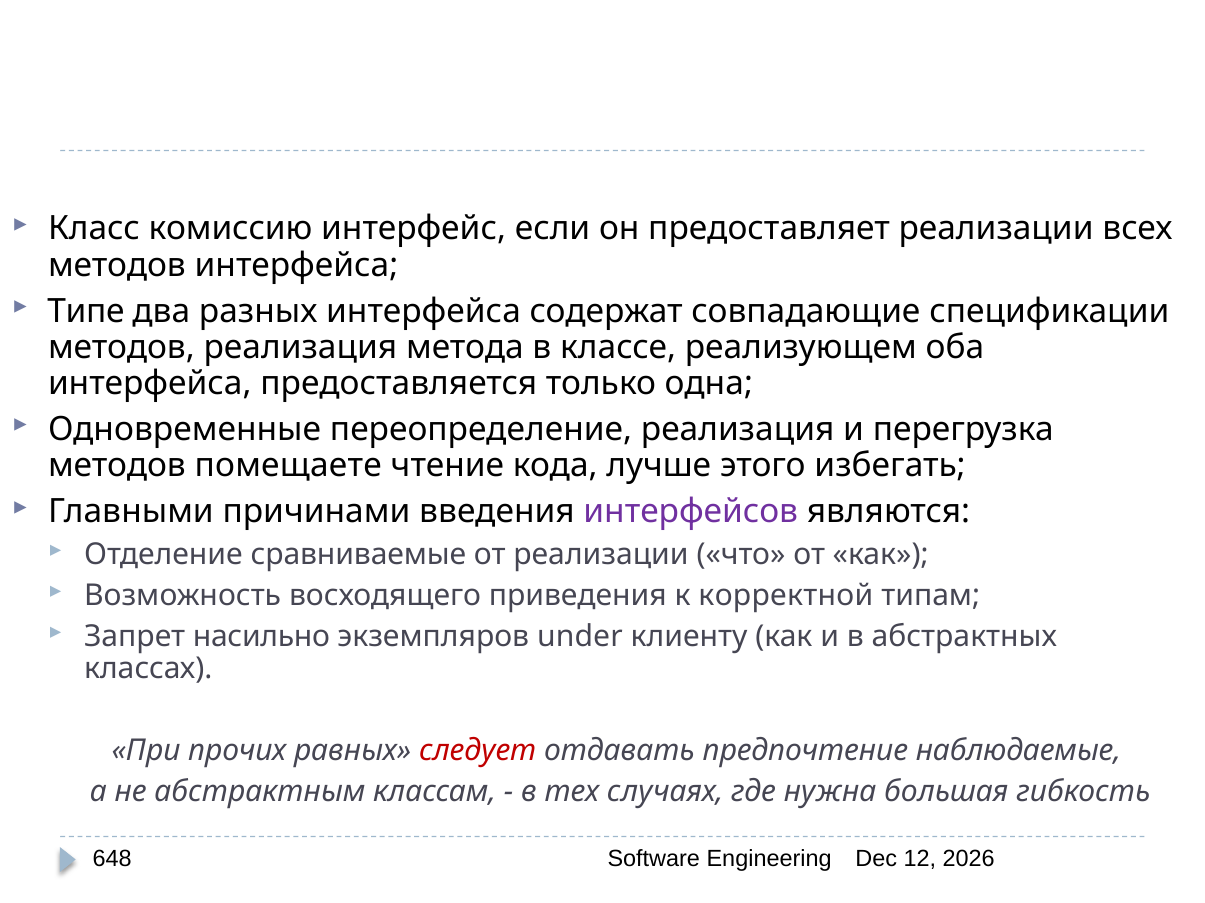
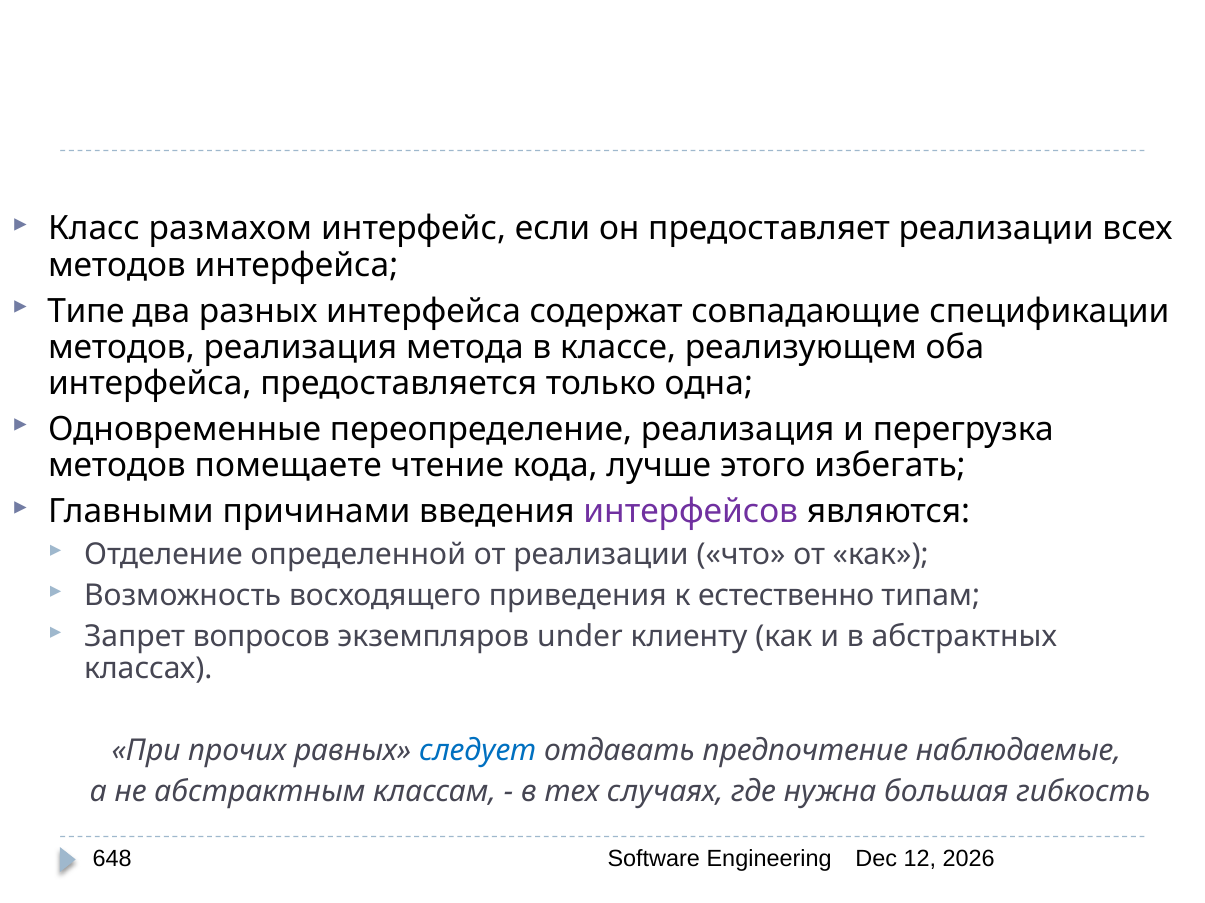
комиссию: комиссию -> размахом (230, 229)
сравниваемые: сравниваемые -> определенной (358, 555)
корректной: корректной -> естественно (786, 596)
насильно: насильно -> вопросов (261, 637)
следует colour: red -> blue (478, 751)
